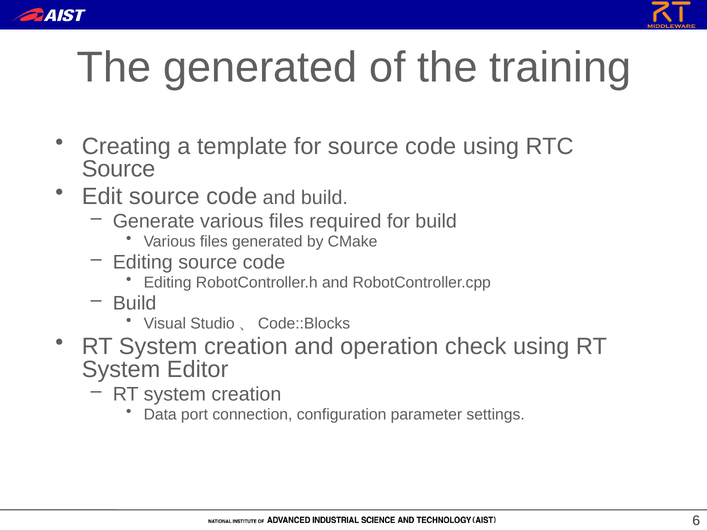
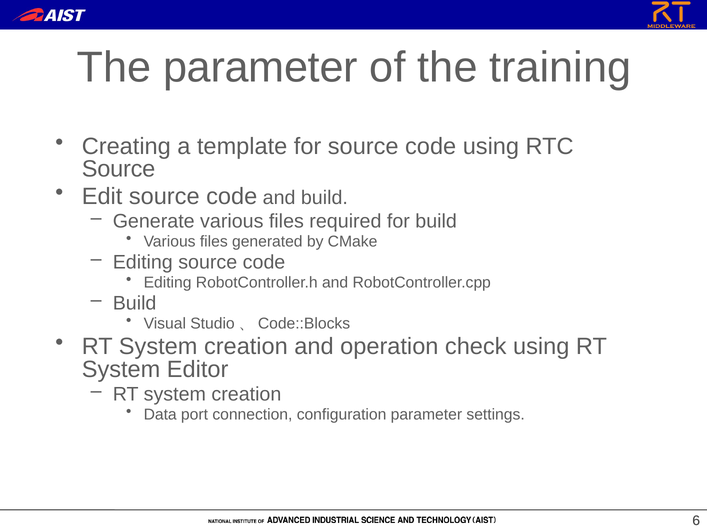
The generated: generated -> parameter (260, 68)
